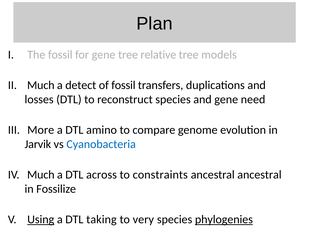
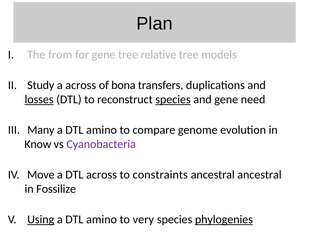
The fossil: fossil -> from (60, 55)
Much: Much -> Study (41, 85)
a detect: detect -> across (81, 85)
of fossil: fossil -> bona (123, 85)
losses underline: none -> present (39, 100)
species underline: none -> present (173, 100)
More: More -> Many (41, 130)
Jarvik: Jarvik -> Know (38, 144)
Cyanobacteria colour: blue -> purple (101, 144)
Much: Much -> Move (41, 175)
taking: taking -> amino (102, 220)
